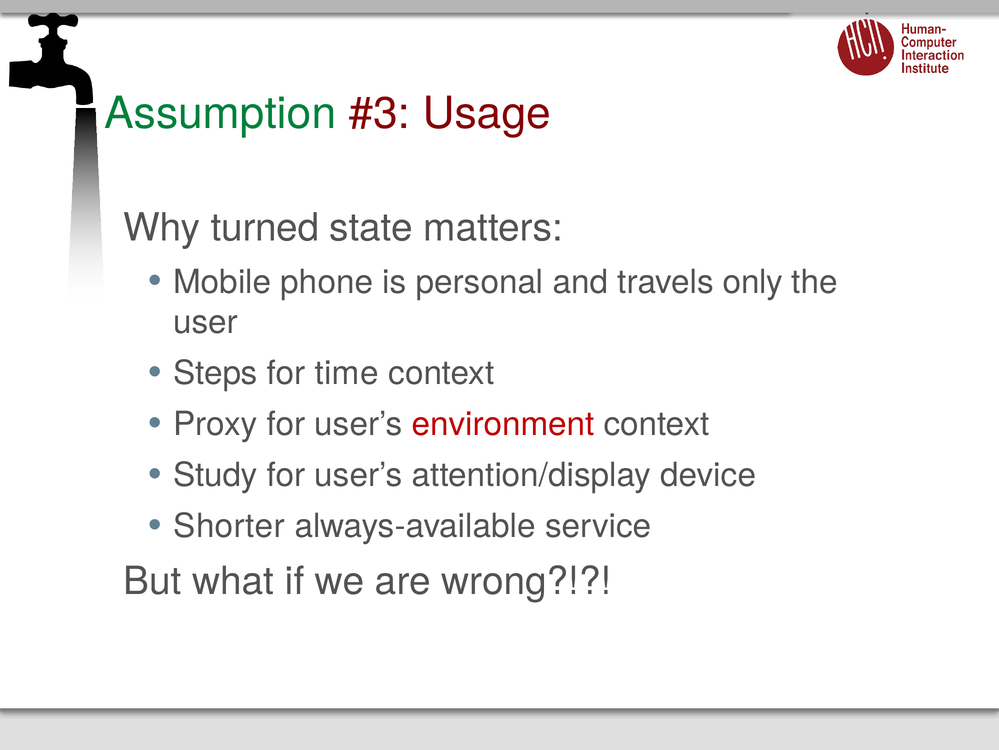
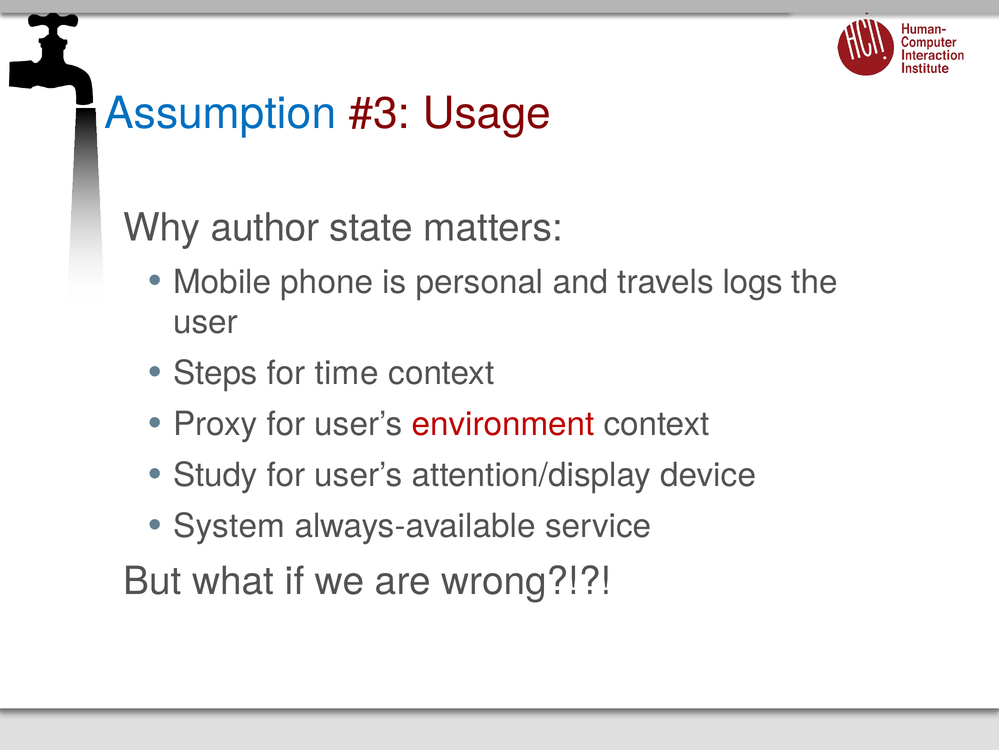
Assumption colour: green -> blue (220, 113)
turned: turned -> author (265, 228)
only: only -> logs (753, 282)
Shorter: Shorter -> System (229, 526)
